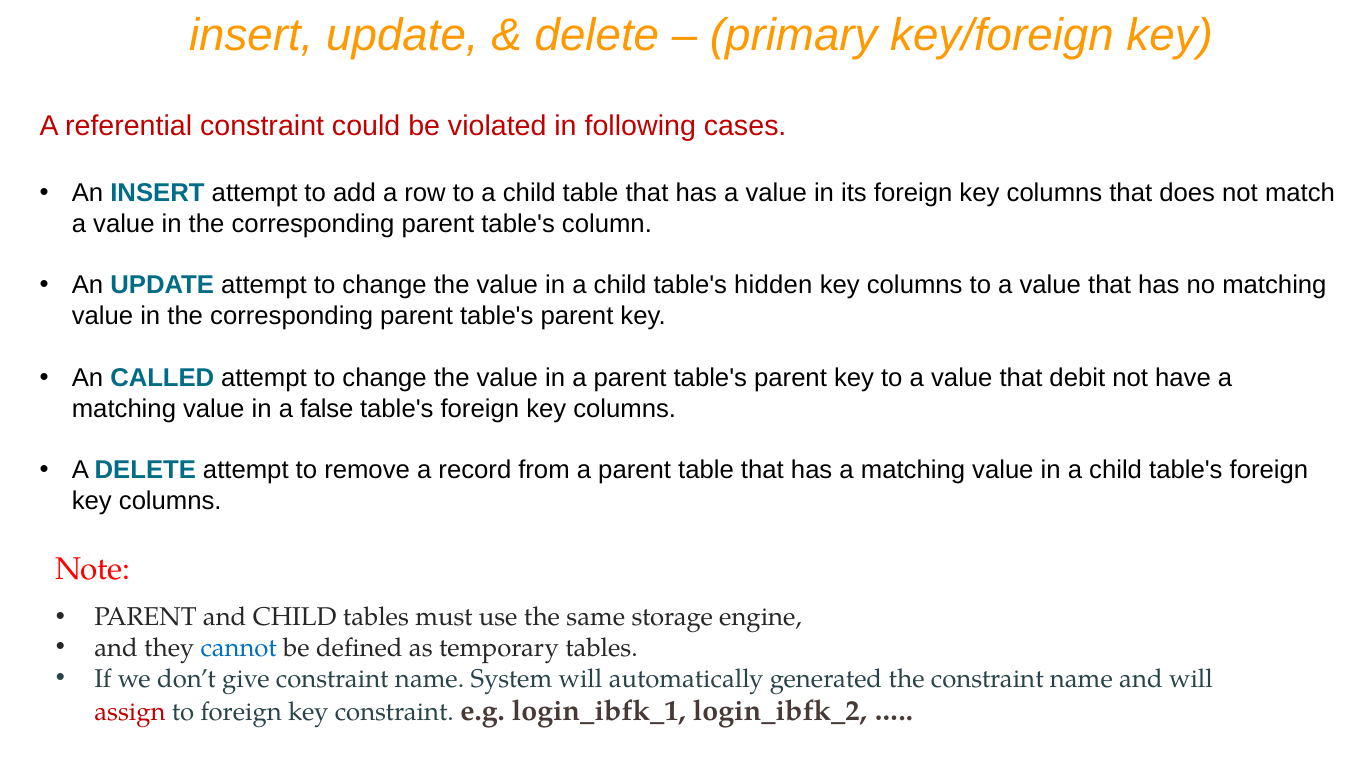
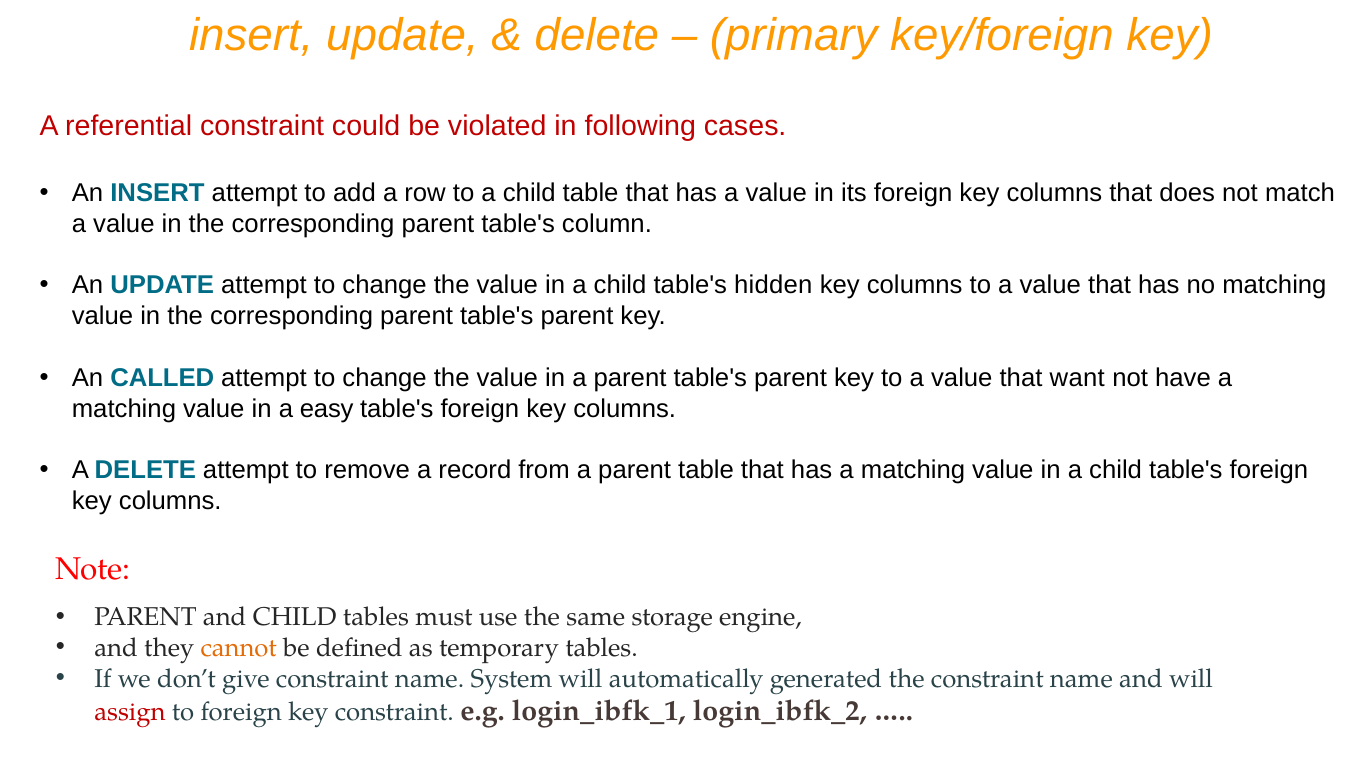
debit: debit -> want (1077, 378)
false: false -> easy (327, 409)
cannot colour: blue -> orange (239, 648)
